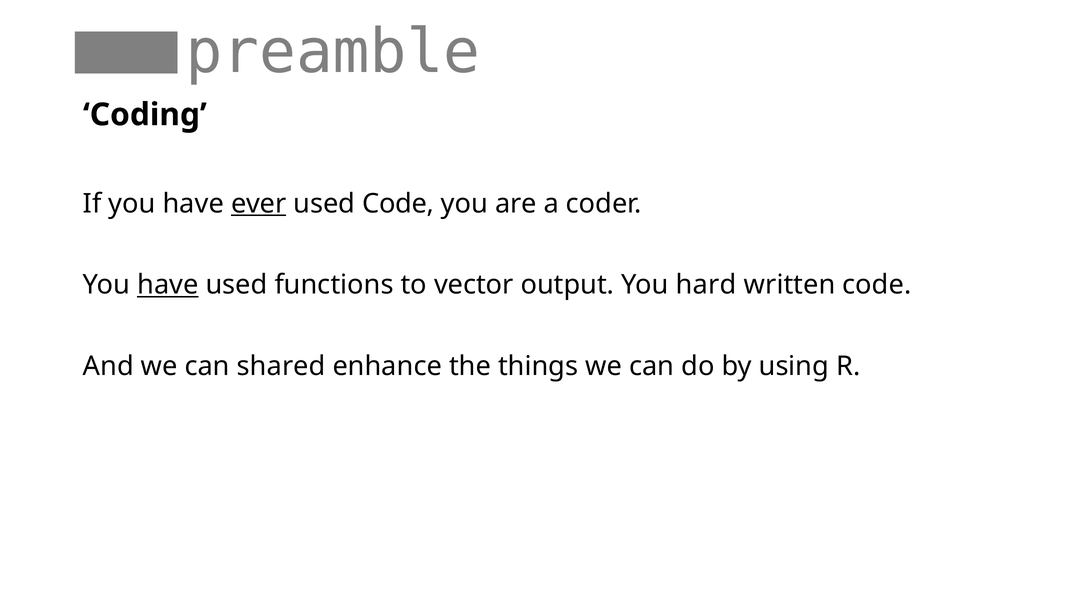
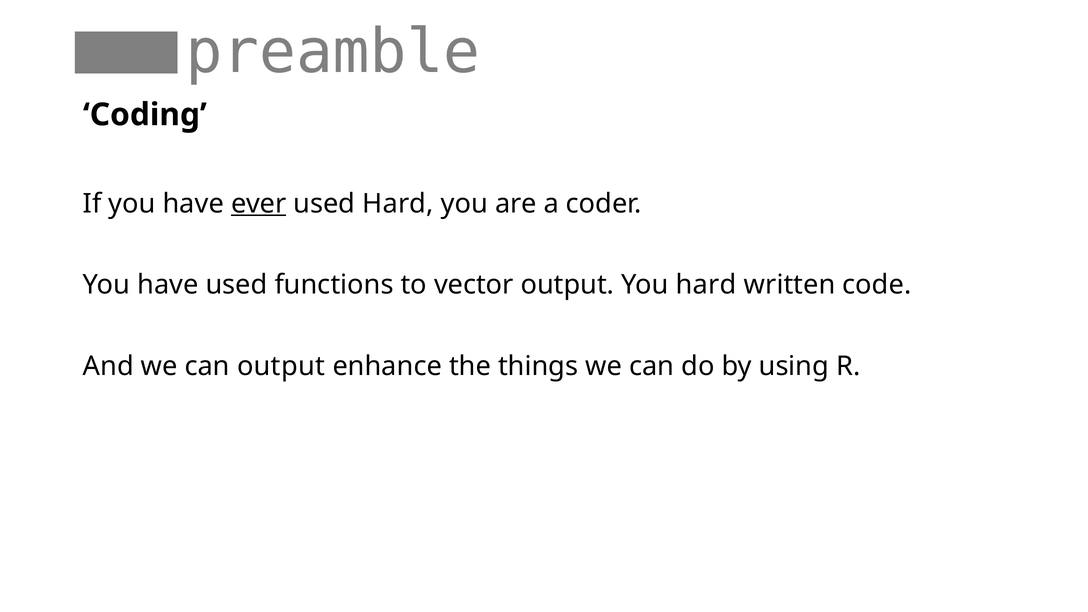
used Code: Code -> Hard (398, 204)
have underline: present -> none (168, 285)
can shared: shared -> output (281, 366)
